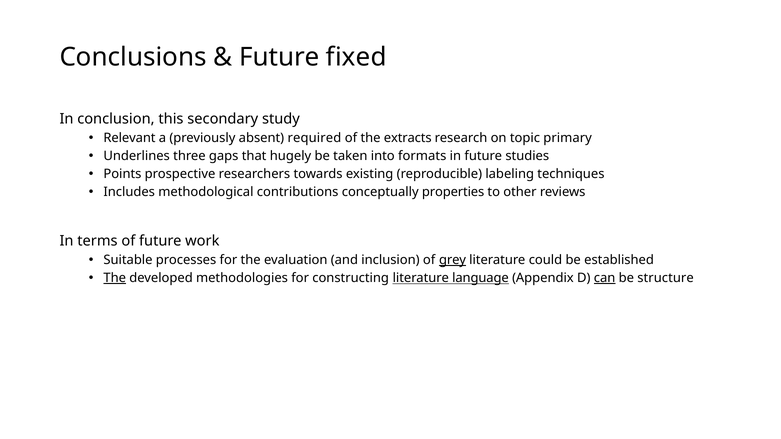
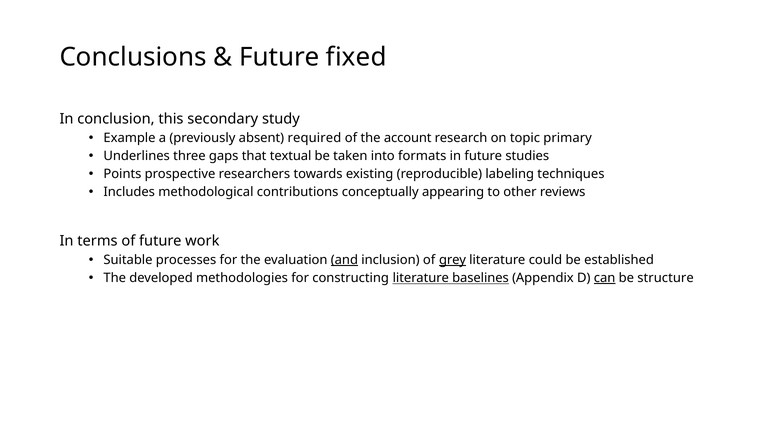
Relevant: Relevant -> Example (129, 138)
extracts: extracts -> account (408, 138)
hugely: hugely -> textual (291, 156)
properties: properties -> appearing (453, 192)
and underline: none -> present (344, 260)
The underline: present -> none (115, 278)
language: language -> baselines (480, 278)
